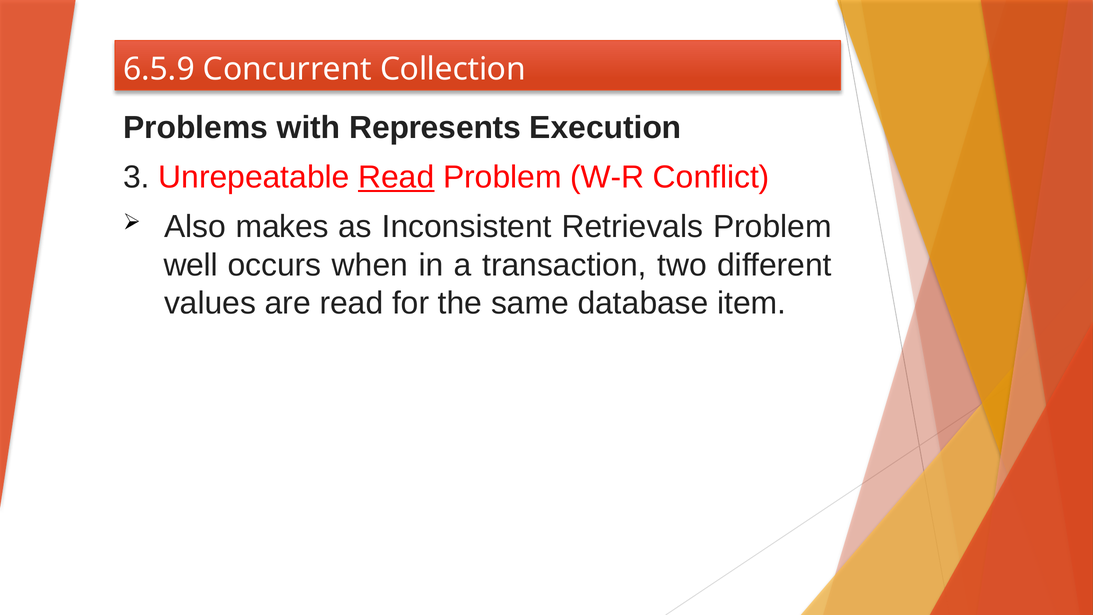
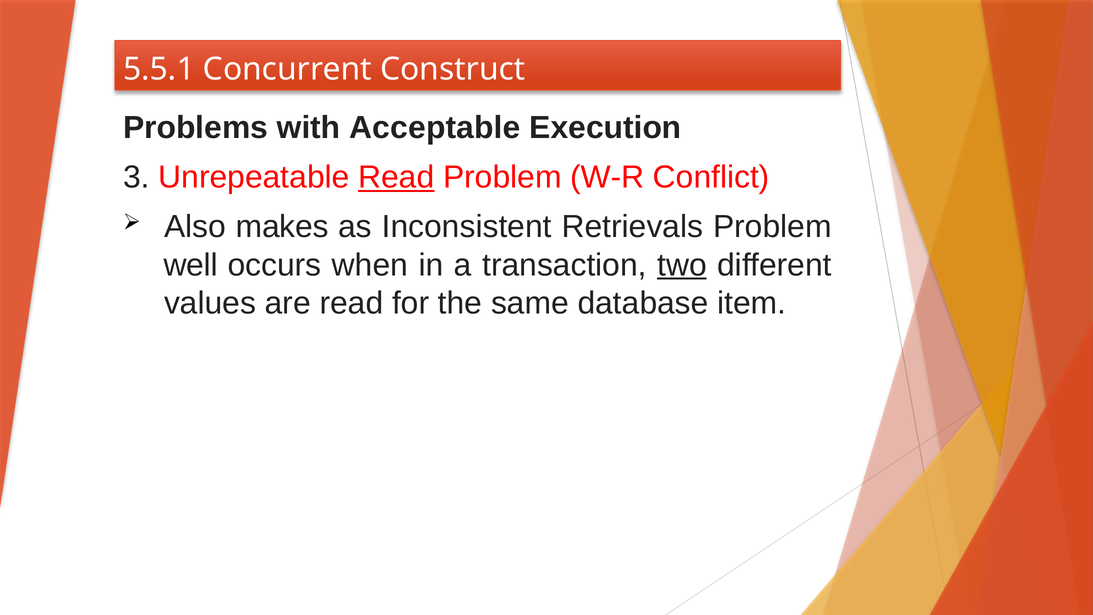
6.5.9: 6.5.9 -> 5.5.1 (159, 69)
Collection: Collection -> Construct (453, 69)
Represents: Represents -> Acceptable (435, 128)
two underline: none -> present (682, 265)
